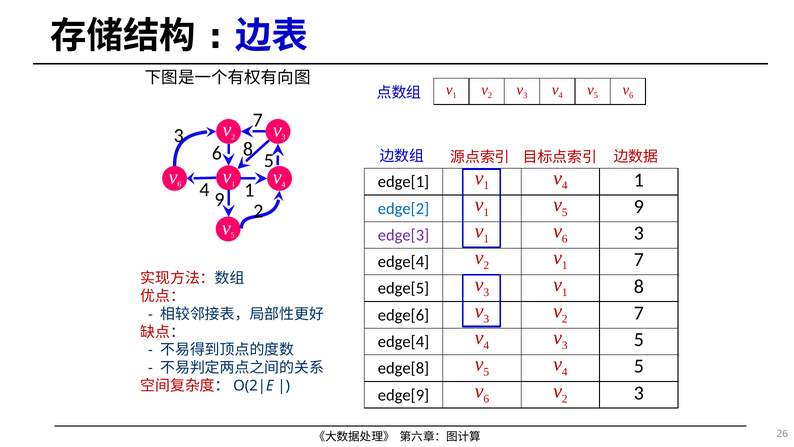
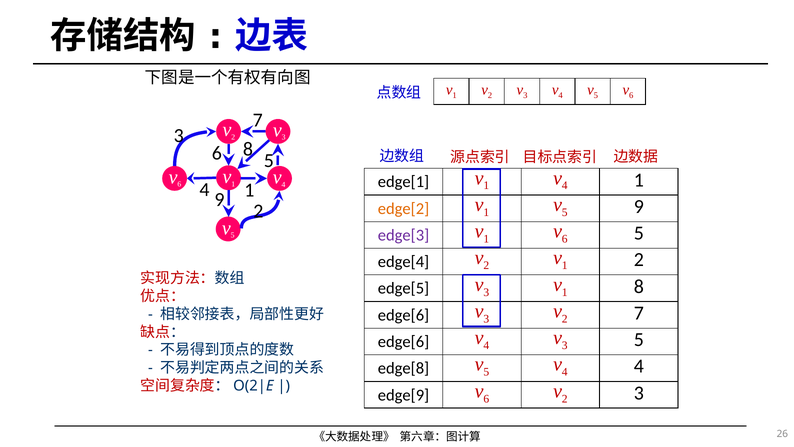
edge[2 colour: blue -> orange (404, 208)
6 3: 3 -> 5 (639, 233)
1 7: 7 -> 2 (639, 260)
edge[4: edge[4 -> edge[6 (404, 341)
4 5: 5 -> 4 (639, 366)
